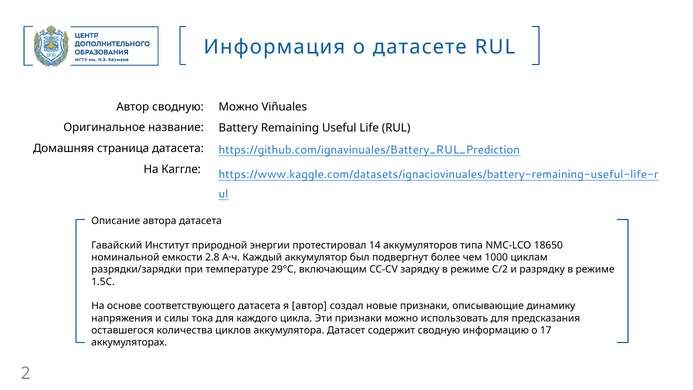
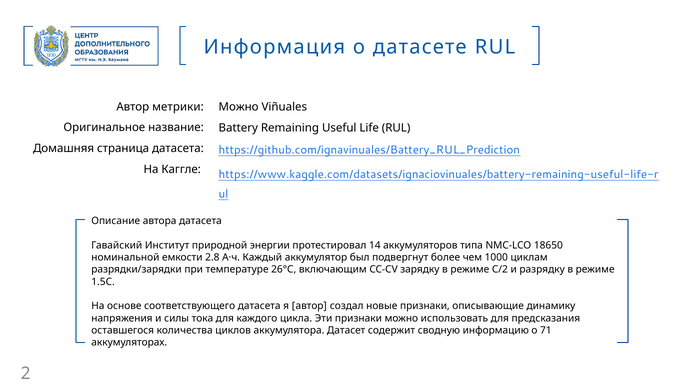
Автор сводную: сводную -> метрики (178, 107)
29°C: 29°C -> 26°C (284, 269)
17: 17 -> 71 (546, 330)
